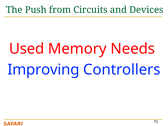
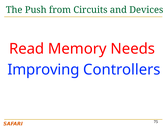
Used: Used -> Read (27, 49)
